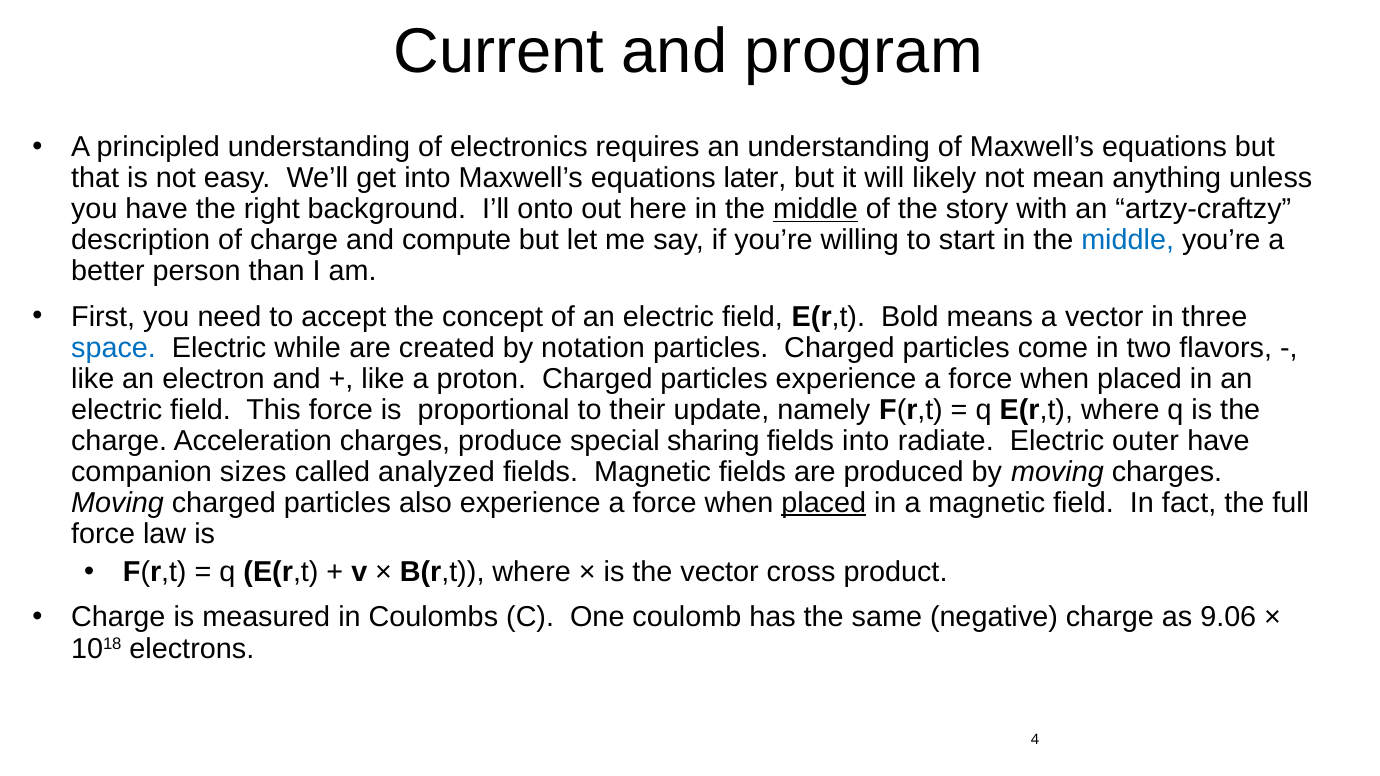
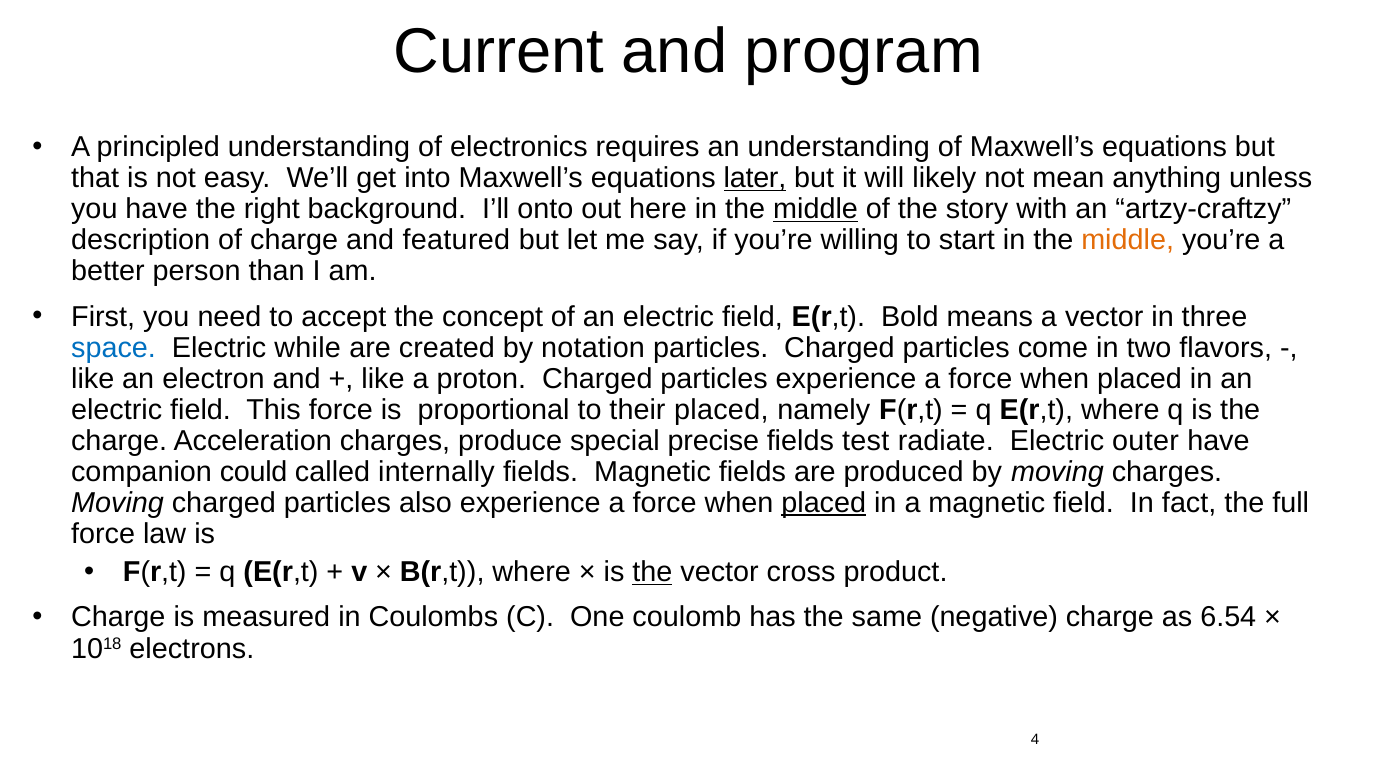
later underline: none -> present (755, 178)
compute: compute -> featured (456, 240)
middle colour: blue -> orange (1128, 240)
their update: update -> placed (721, 410)
sharing: sharing -> precise (713, 441)
fields into: into -> test (866, 441)
sizes: sizes -> could (254, 472)
analyzed: analyzed -> internally (437, 472)
the underline: none -> present (652, 572)
9.06: 9.06 -> 6.54 (1228, 618)
